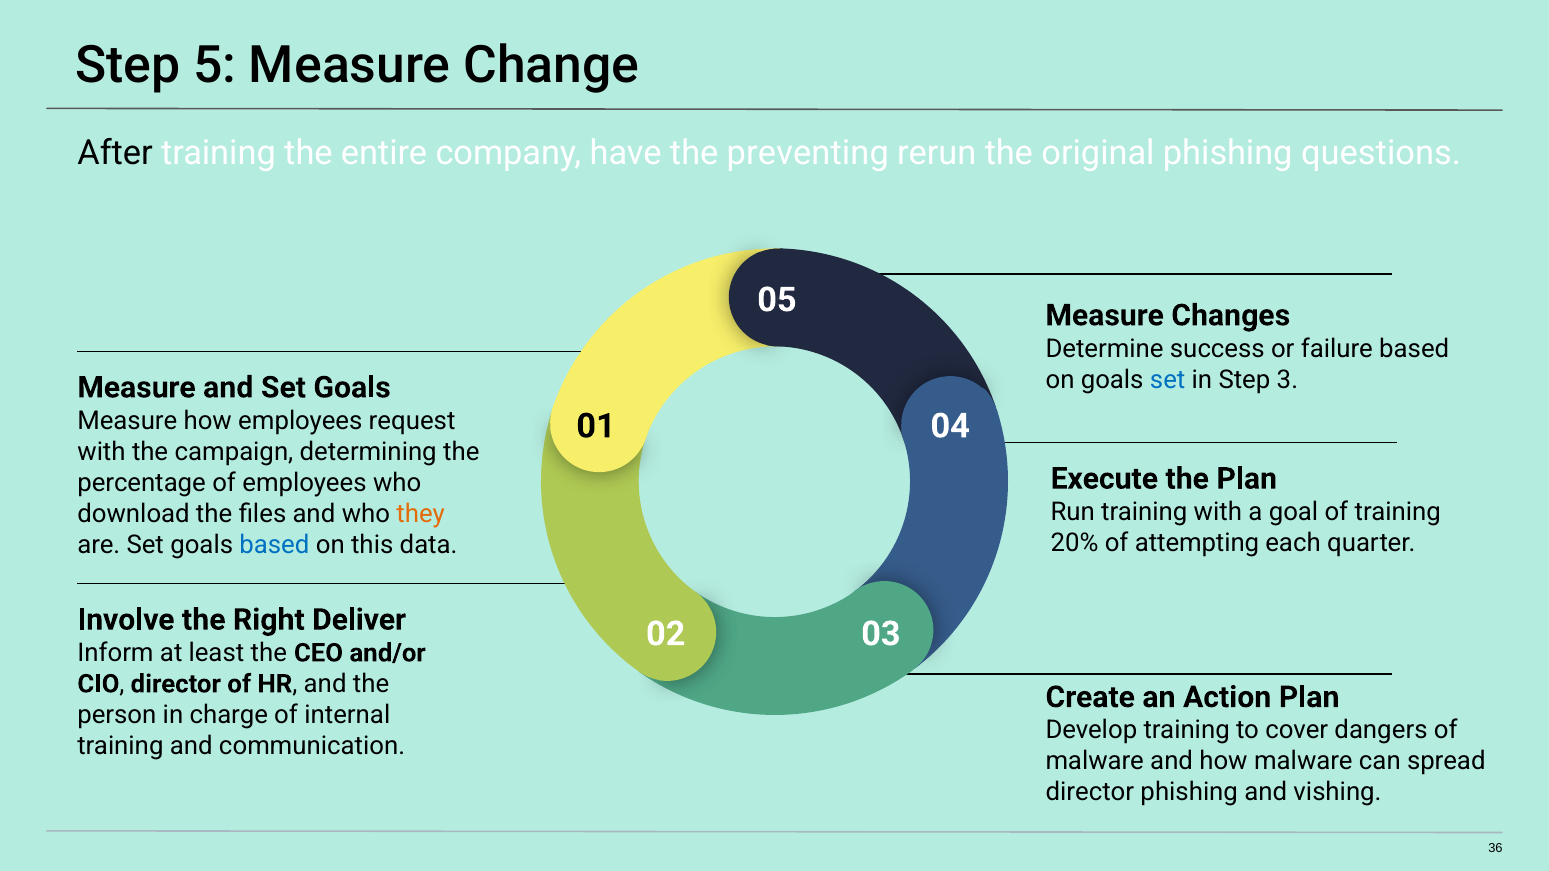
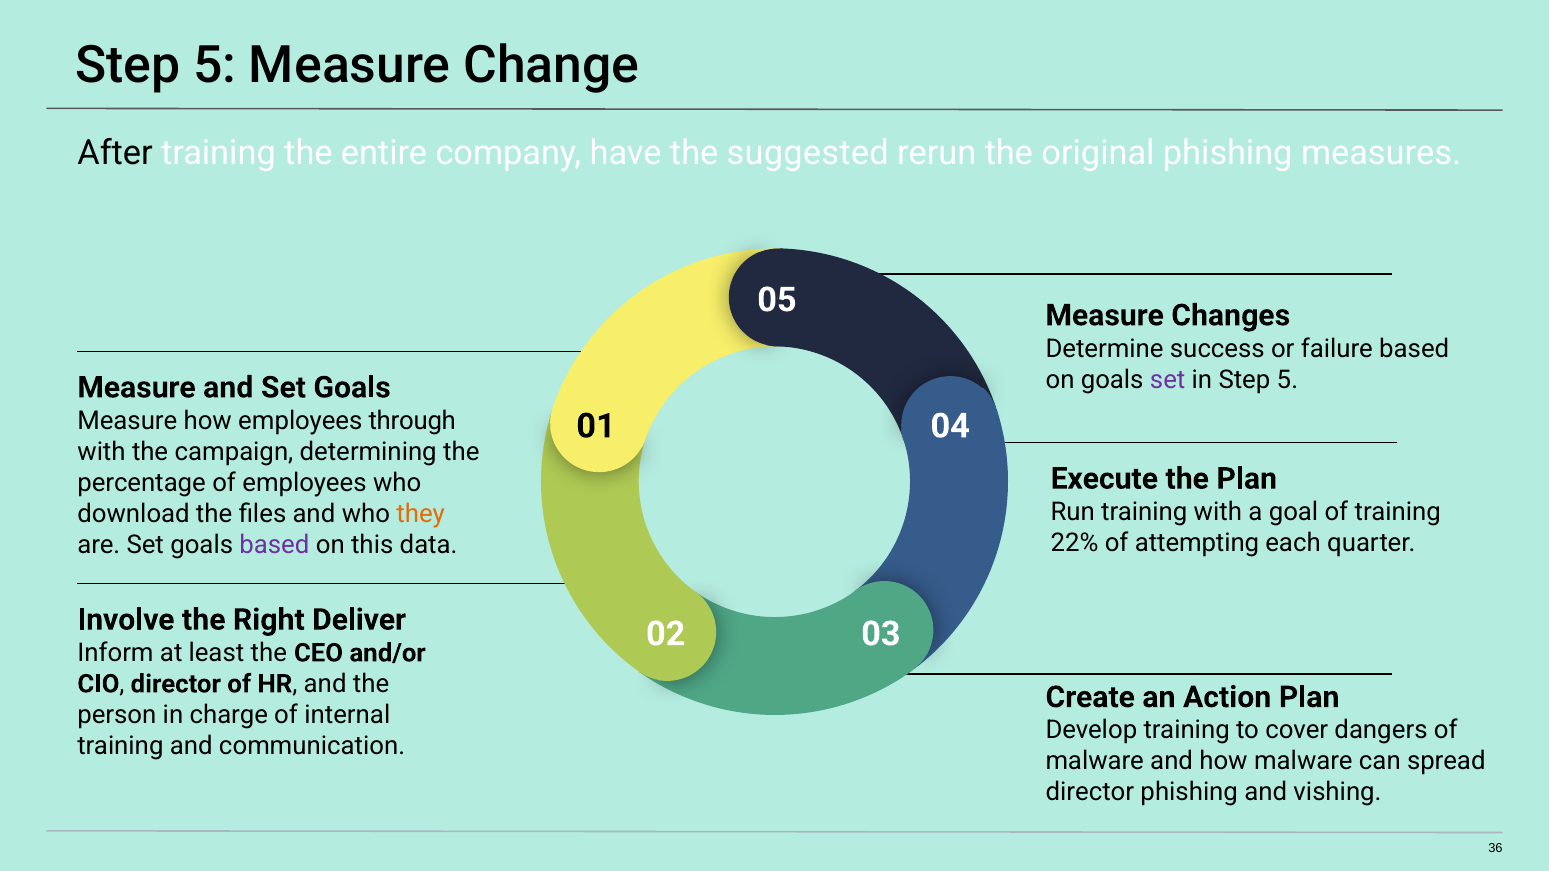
preventing: preventing -> suggested (808, 153)
questions: questions -> measures (1381, 153)
set colour: blue -> purple (1168, 380)
in Step 3: 3 -> 5 (1287, 380)
request: request -> through (412, 421)
20%: 20% -> 22% (1075, 543)
based colour: blue -> purple (274, 545)
